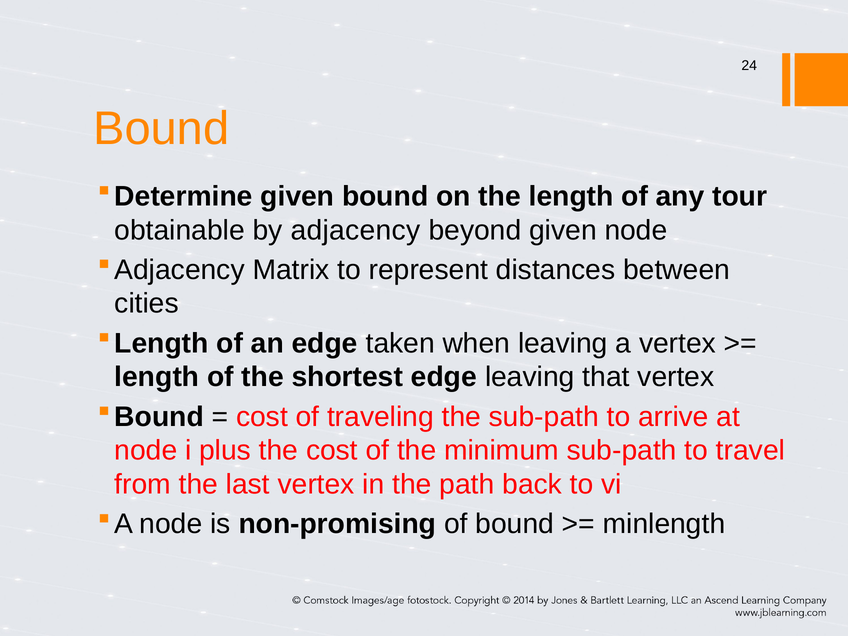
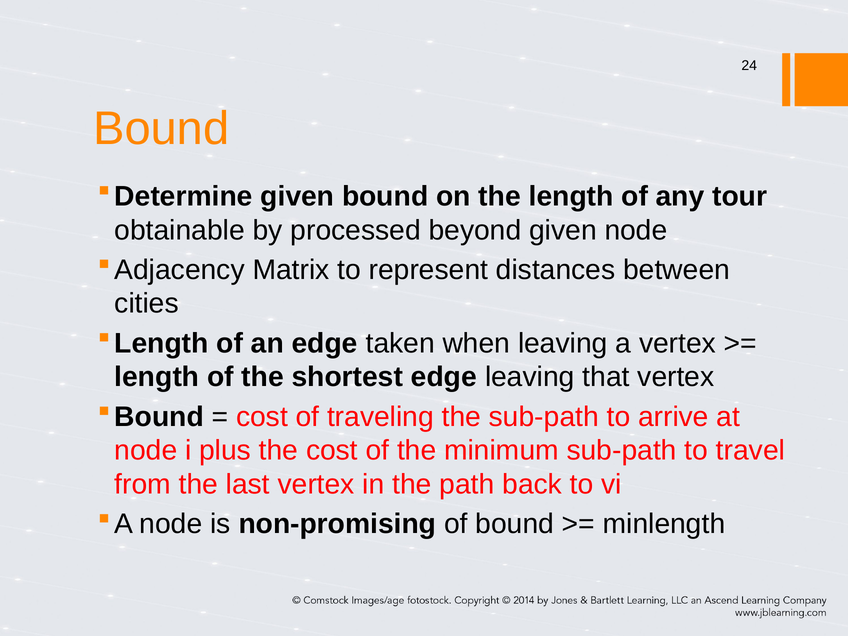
adjacency: adjacency -> processed (356, 230)
